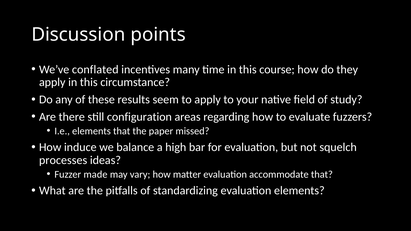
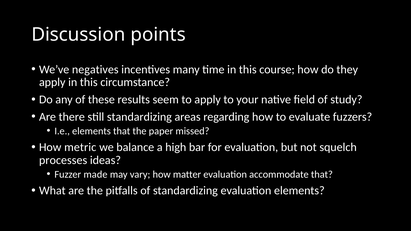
conflated: conflated -> negatives (95, 69)
still configuration: configuration -> standardizing (139, 117)
induce: induce -> metric (80, 147)
